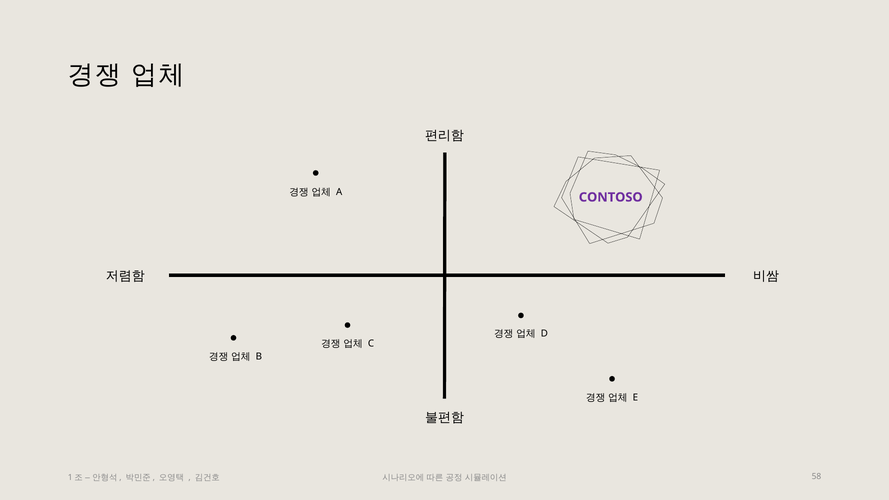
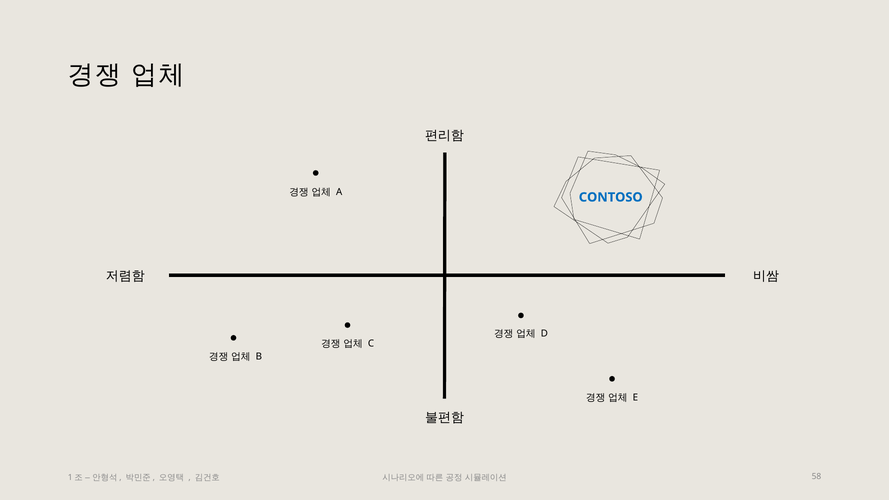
CONTOSO colour: purple -> blue (611, 197)
